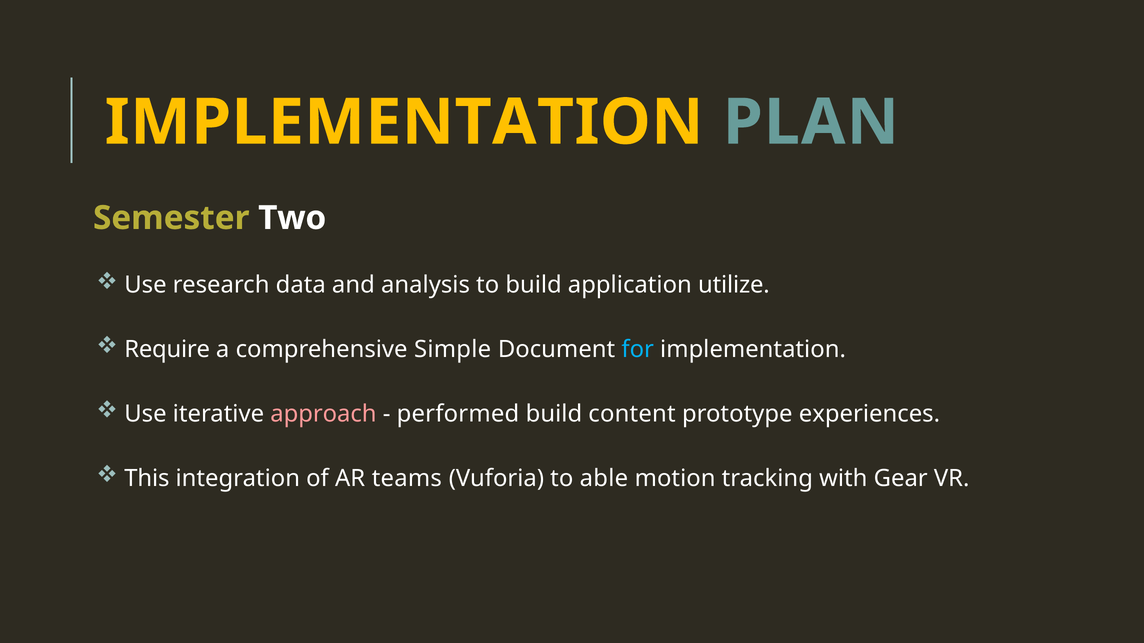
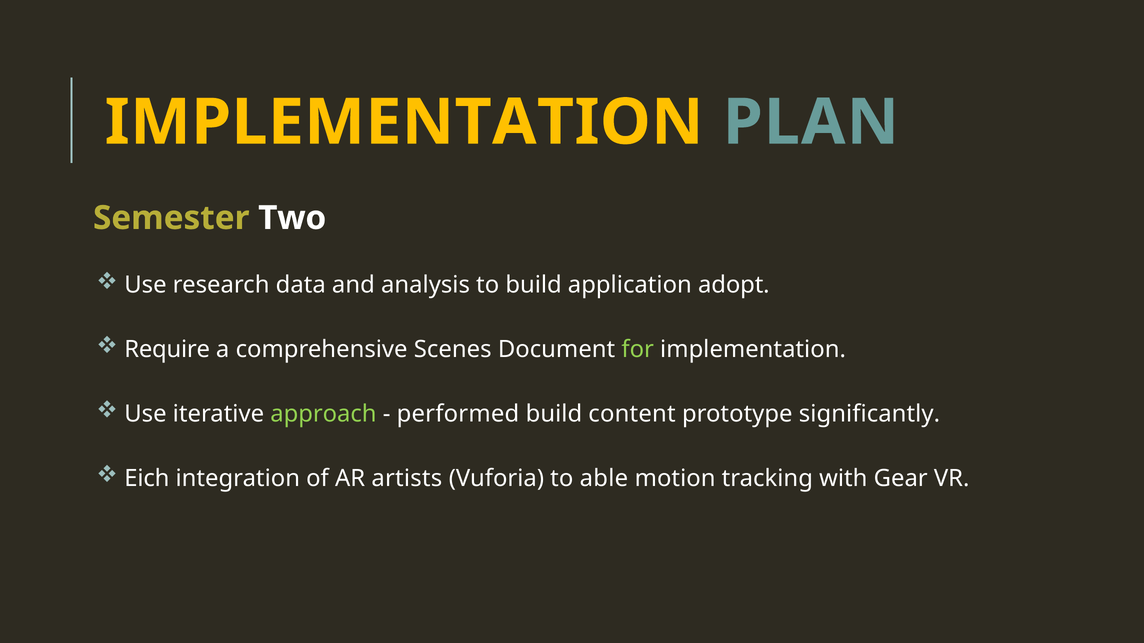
utilize: utilize -> adopt (734, 285)
Simple: Simple -> Scenes (453, 350)
for colour: light blue -> light green (638, 350)
approach colour: pink -> light green (323, 414)
experiences: experiences -> significantly (869, 414)
This: This -> Eich (147, 479)
teams: teams -> artists (407, 479)
